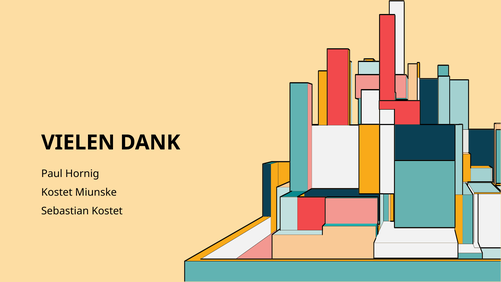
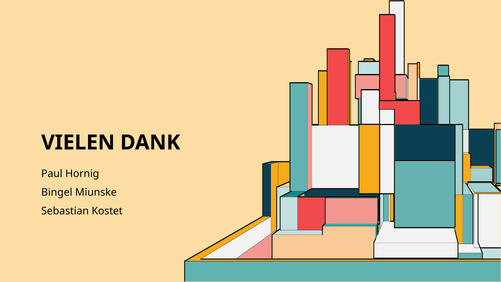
Kostet: Kostet -> Bingel (57, 192)
